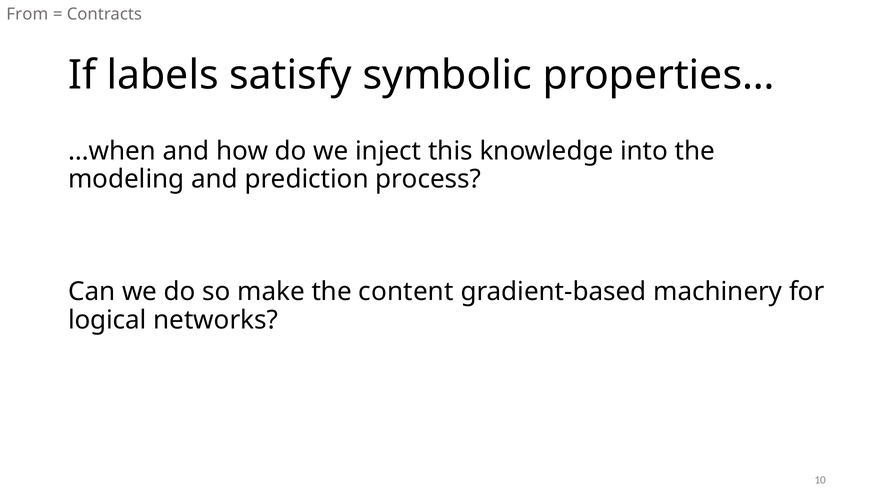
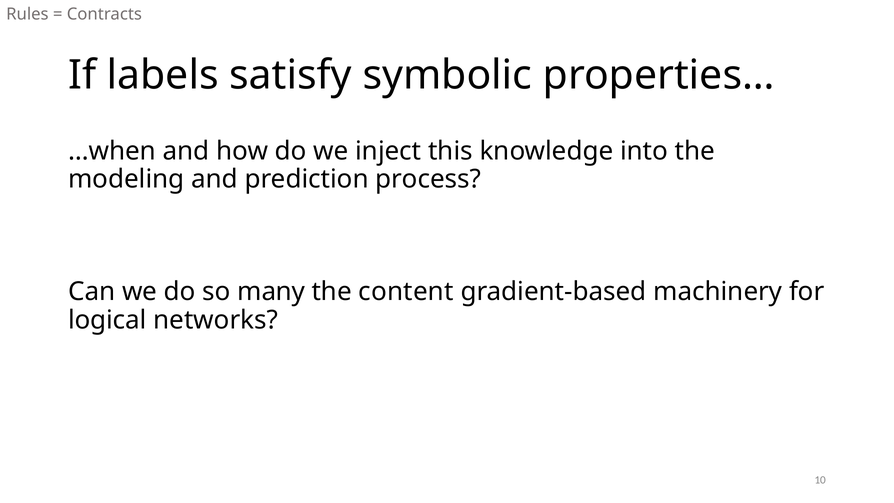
From: From -> Rules (27, 14)
make: make -> many (271, 292)
